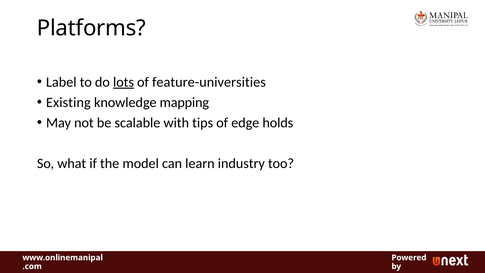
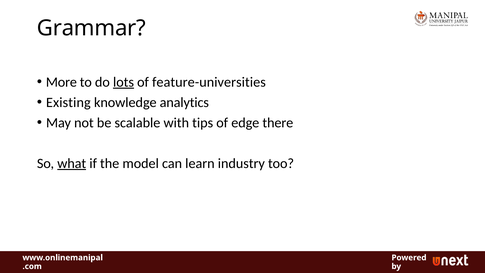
Platforms: Platforms -> Grammar (91, 28)
Label: Label -> More (61, 82)
mapping: mapping -> analytics (184, 102)
holds: holds -> there (278, 123)
what underline: none -> present (72, 163)
